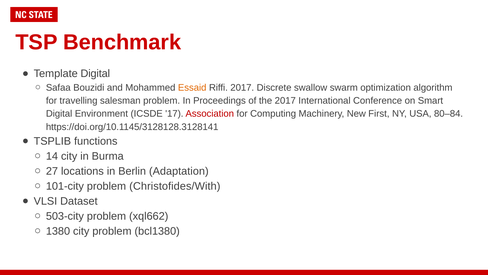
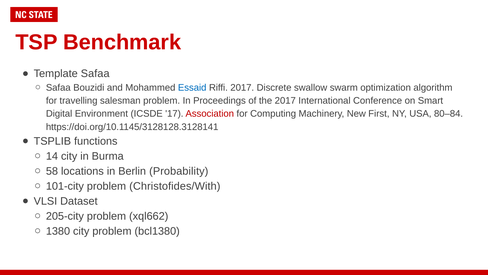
Template Digital: Digital -> Safaa (95, 74)
Essaid colour: orange -> blue (192, 87)
27: 27 -> 58 (52, 171)
Adaptation: Adaptation -> Probability (179, 171)
503-city: 503-city -> 205-city (65, 216)
